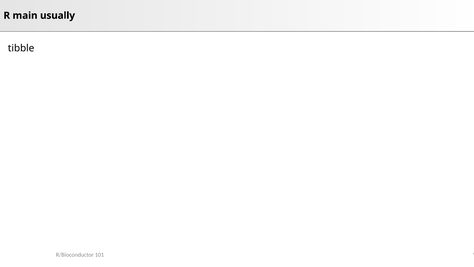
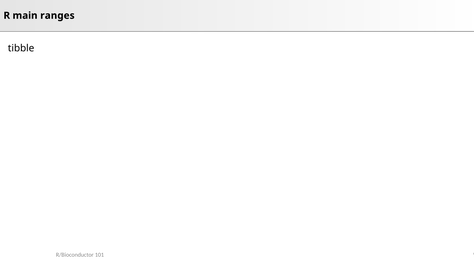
usually: usually -> ranges (57, 16)
